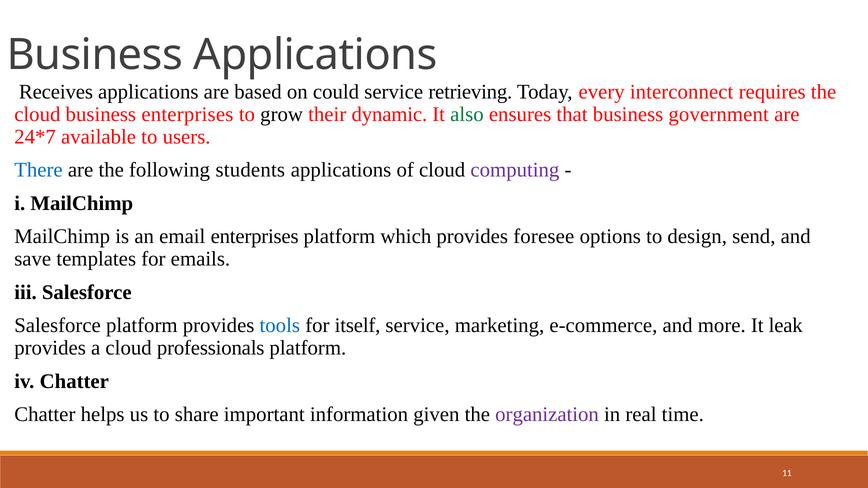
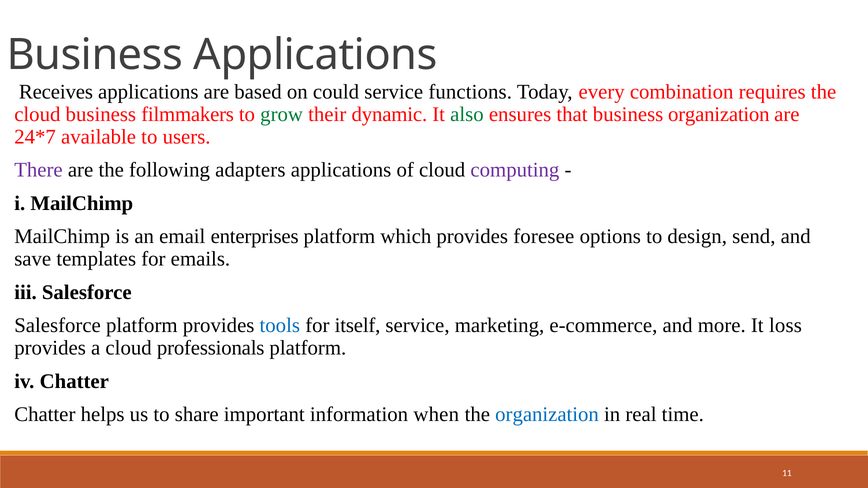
retrieving: retrieving -> functions (470, 92)
interconnect: interconnect -> combination (682, 92)
business enterprises: enterprises -> filmmakers (188, 114)
grow colour: black -> green (282, 114)
business government: government -> organization (719, 114)
There colour: blue -> purple (38, 170)
students: students -> adapters (250, 170)
leak: leak -> loss (785, 326)
given: given -> when (436, 415)
organization colour: purple -> blue (547, 415)
